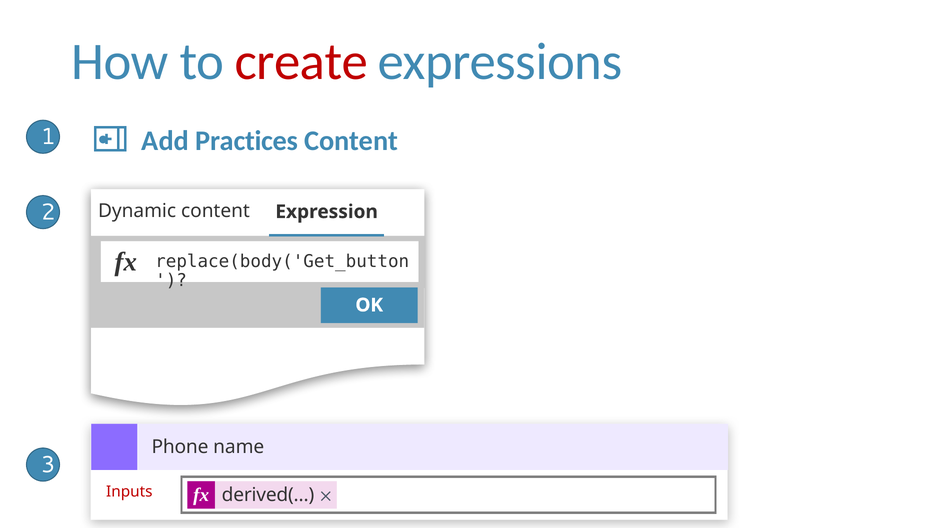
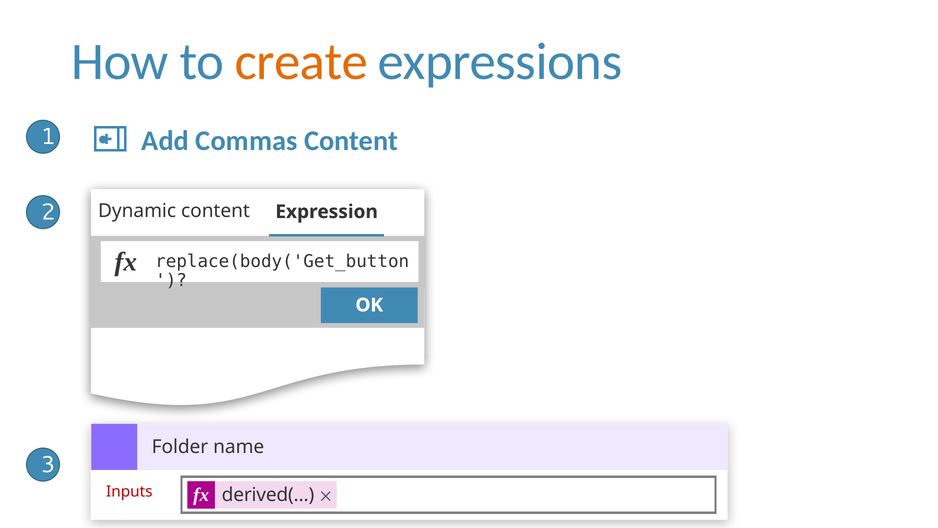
create colour: red -> orange (301, 62)
Practices: Practices -> Commas (246, 141)
Phone: Phone -> Folder (180, 446)
